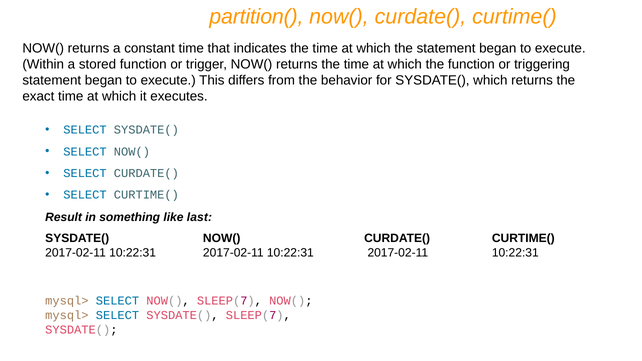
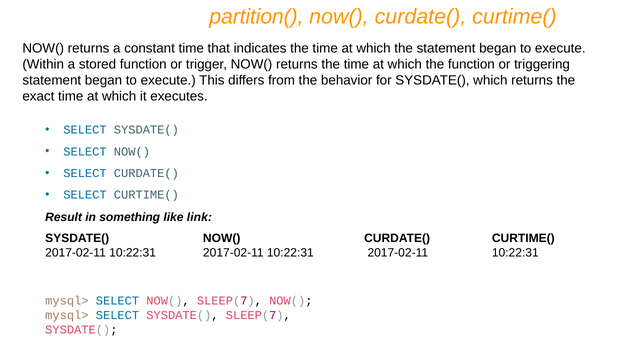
last: last -> link (199, 218)
